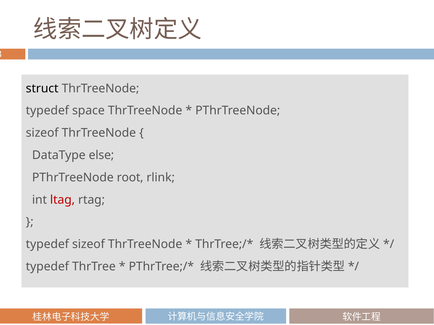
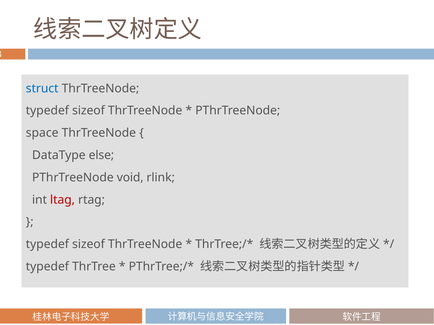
struct colour: black -> blue (42, 89)
space: space -> sizeof (88, 111)
sizeof: sizeof -> space (42, 133)
root: root -> void (130, 178)
